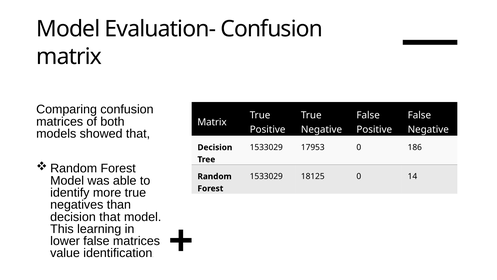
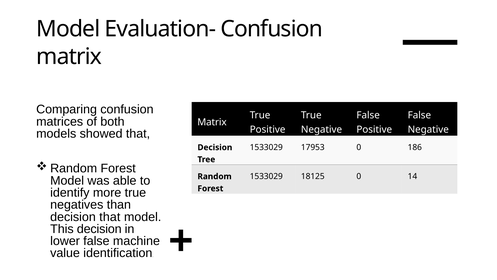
This learning: learning -> decision (99, 229)
false matrices: matrices -> machine (136, 241)
